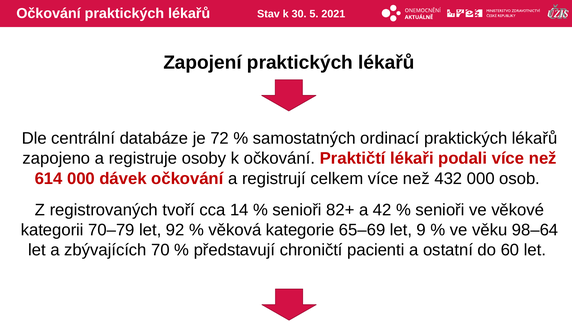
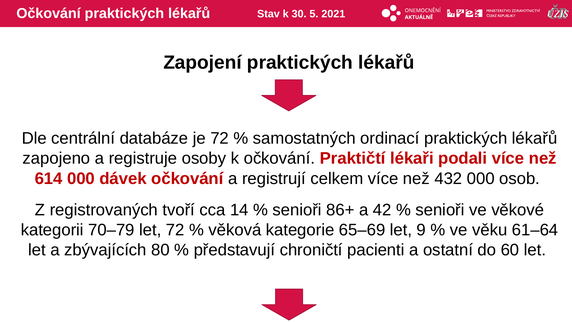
82+: 82+ -> 86+ (340, 210)
let 92: 92 -> 72 (175, 230)
98–64: 98–64 -> 61–64 (535, 230)
70: 70 -> 80 (160, 250)
